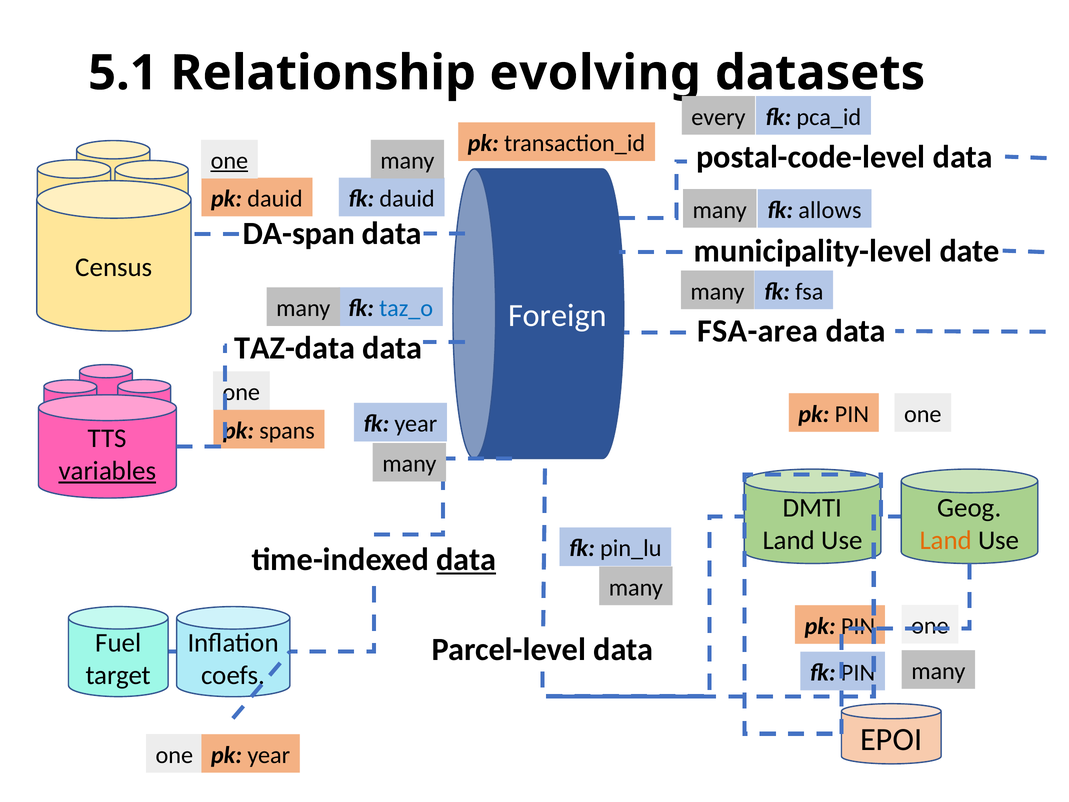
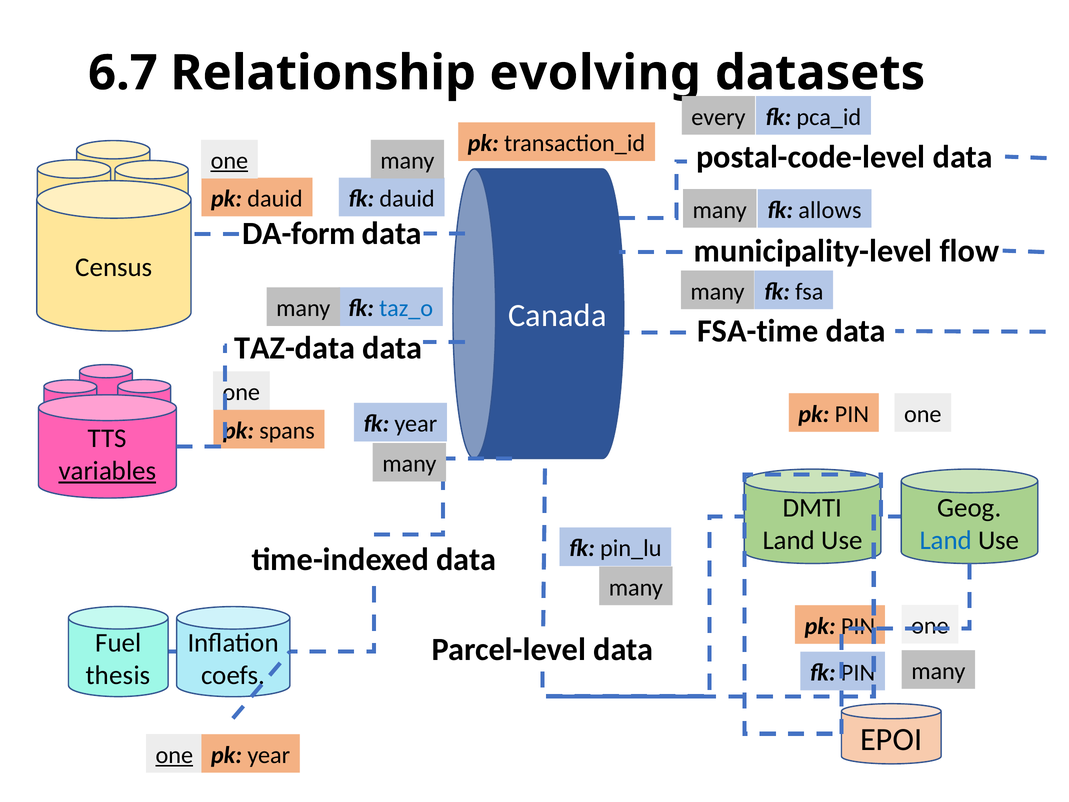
5.1: 5.1 -> 6.7 (123, 73)
DA-span: DA-span -> DA-form (299, 234)
date: date -> flow (970, 251)
Foreign: Foreign -> Canada (557, 316)
FSA-area: FSA-area -> FSA-time (758, 331)
Land colour: orange -> blue (946, 540)
data underline: present -> none (466, 559)
target: target -> thesis (118, 675)
one underline: none -> present (174, 755)
